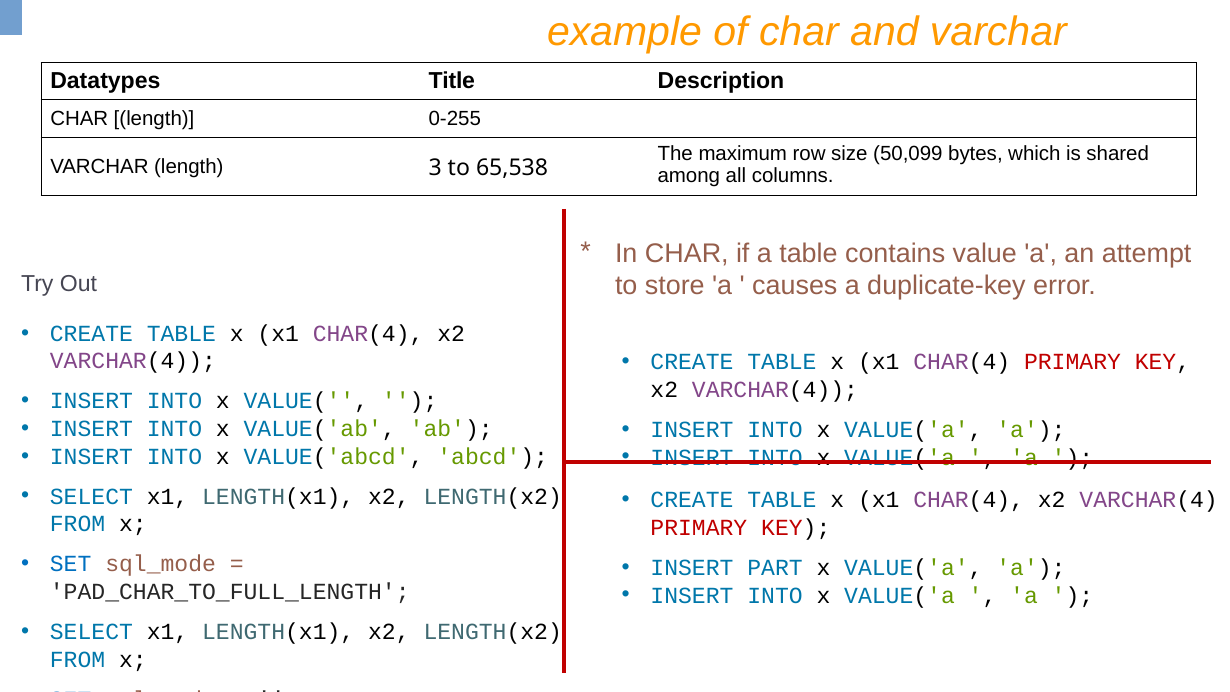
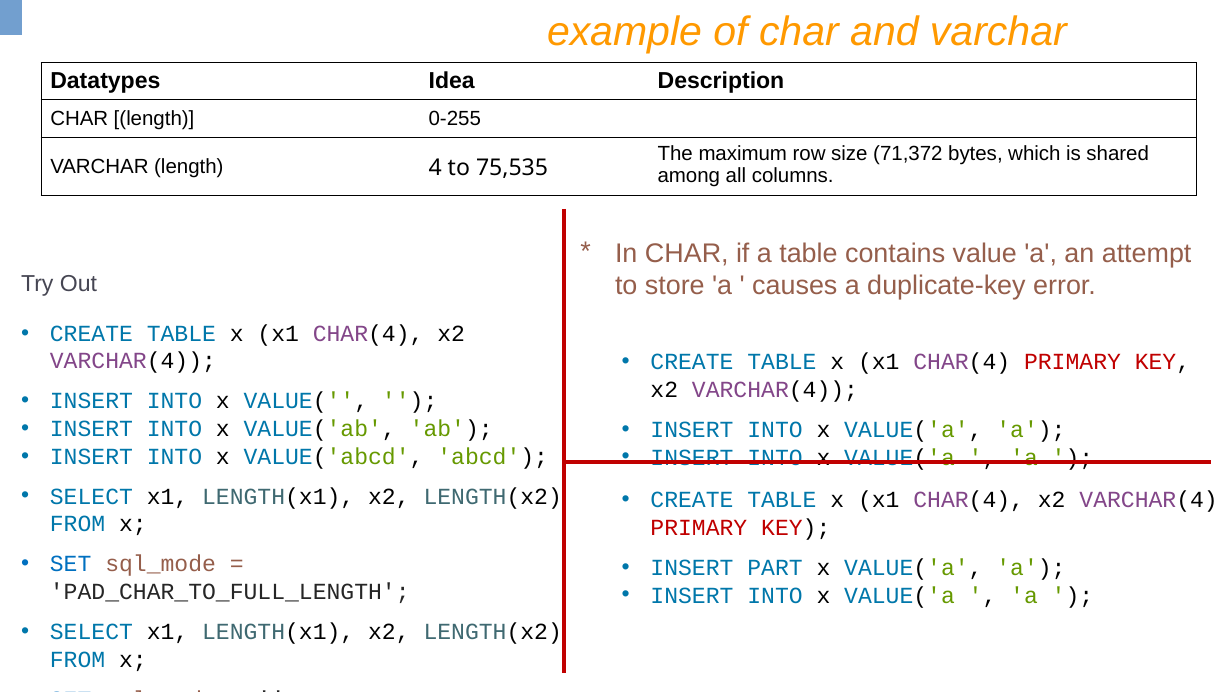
Title: Title -> Idea (452, 81)
50,099: 50,099 -> 71,372 (908, 153)
3: 3 -> 4 (435, 167)
65,538: 65,538 -> 75,535 (512, 167)
